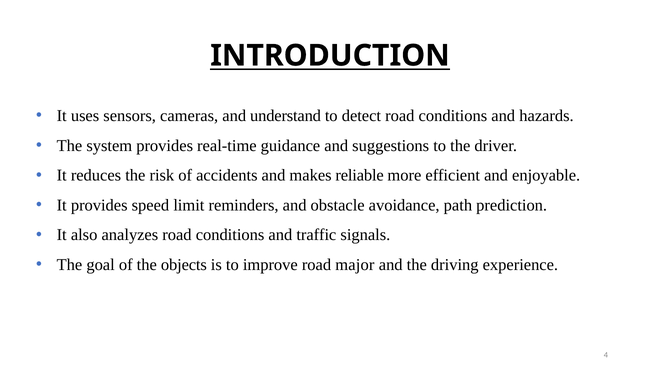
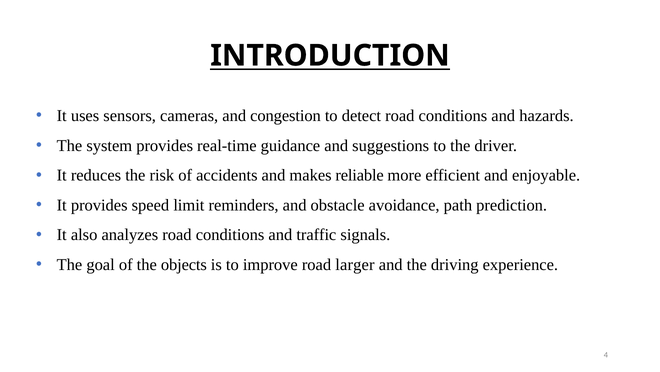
understand: understand -> congestion (286, 116)
major: major -> larger (355, 264)
